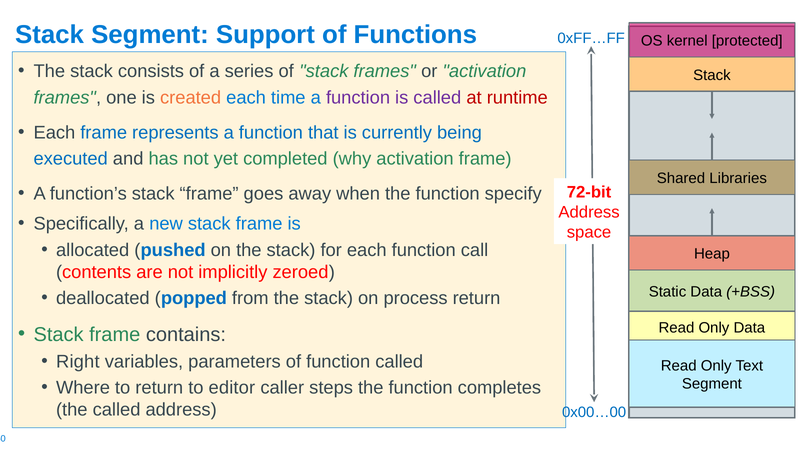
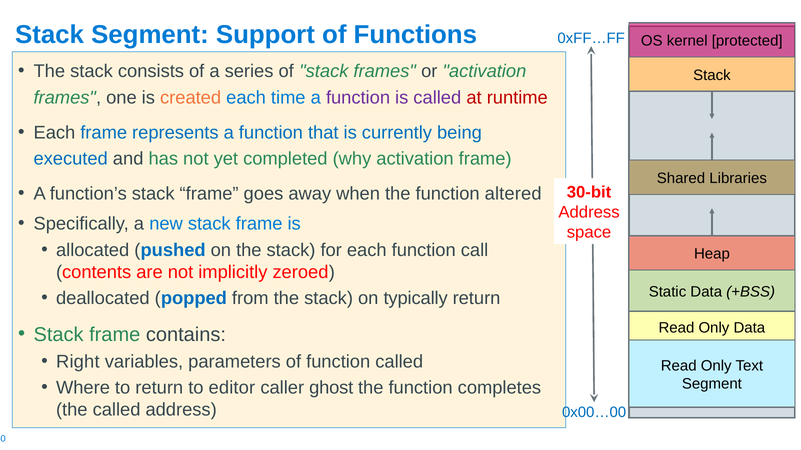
specify: specify -> altered (513, 194)
72-bit: 72-bit -> 30-bit (589, 192)
process: process -> typically (416, 299)
steps: steps -> ghost (331, 388)
